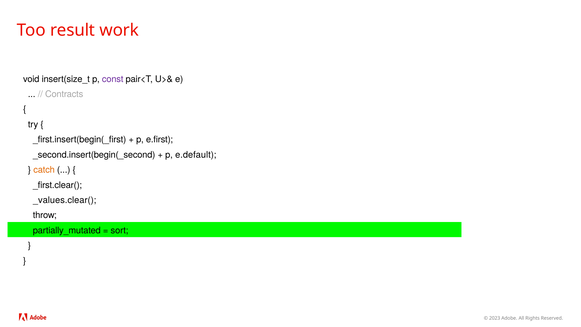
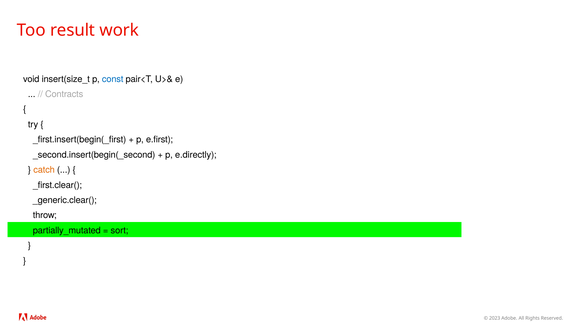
const colour: purple -> blue (113, 79)
e.default: e.default -> e.directly (196, 155)
_values.clear(: _values.clear( -> _generic.clear( (65, 200)
